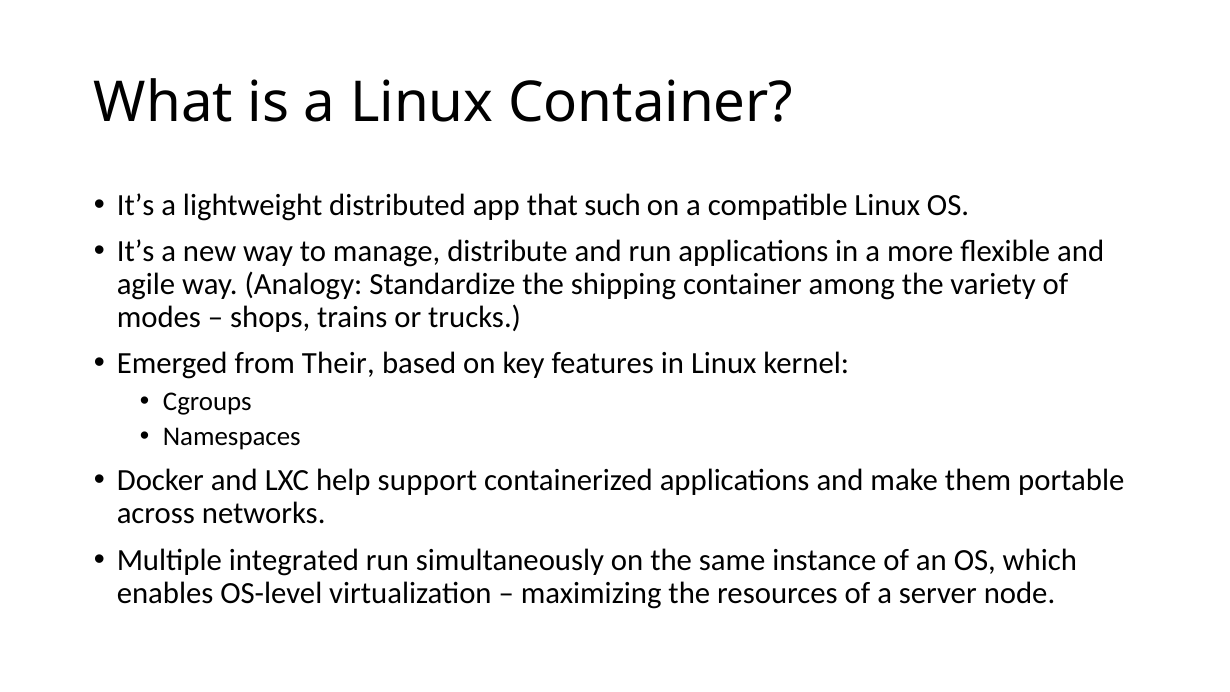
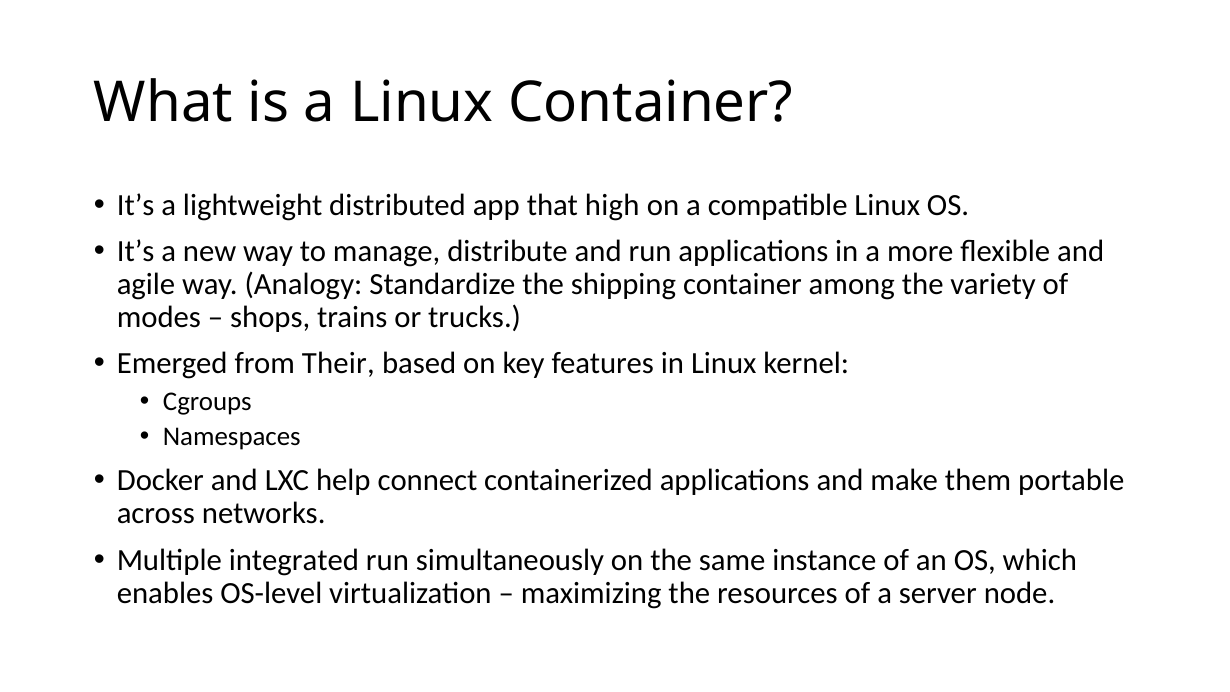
such: such -> high (612, 205)
support: support -> connect (428, 481)
